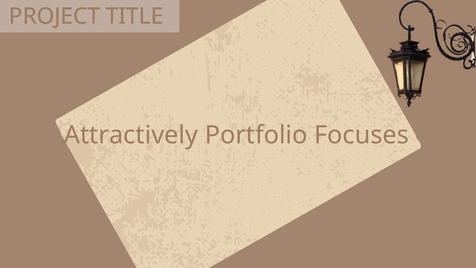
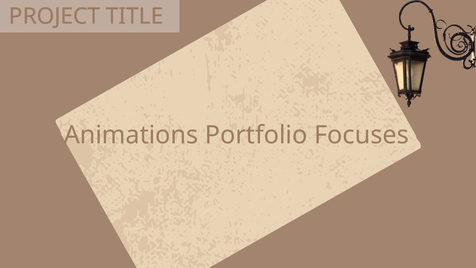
Attractively: Attractively -> Animations (131, 135)
